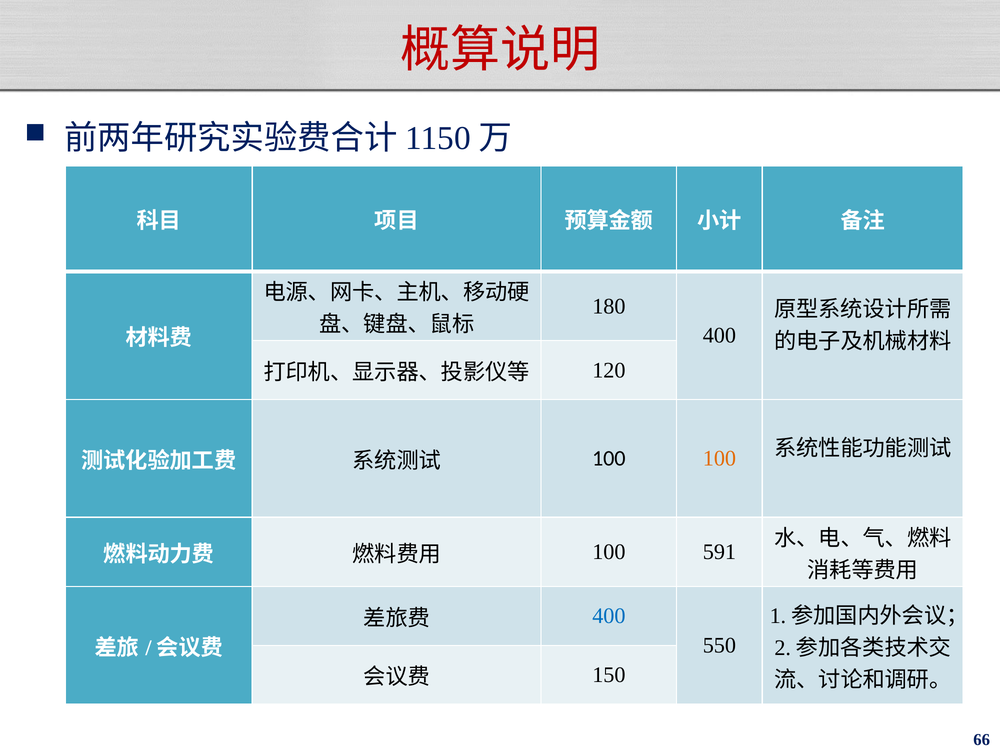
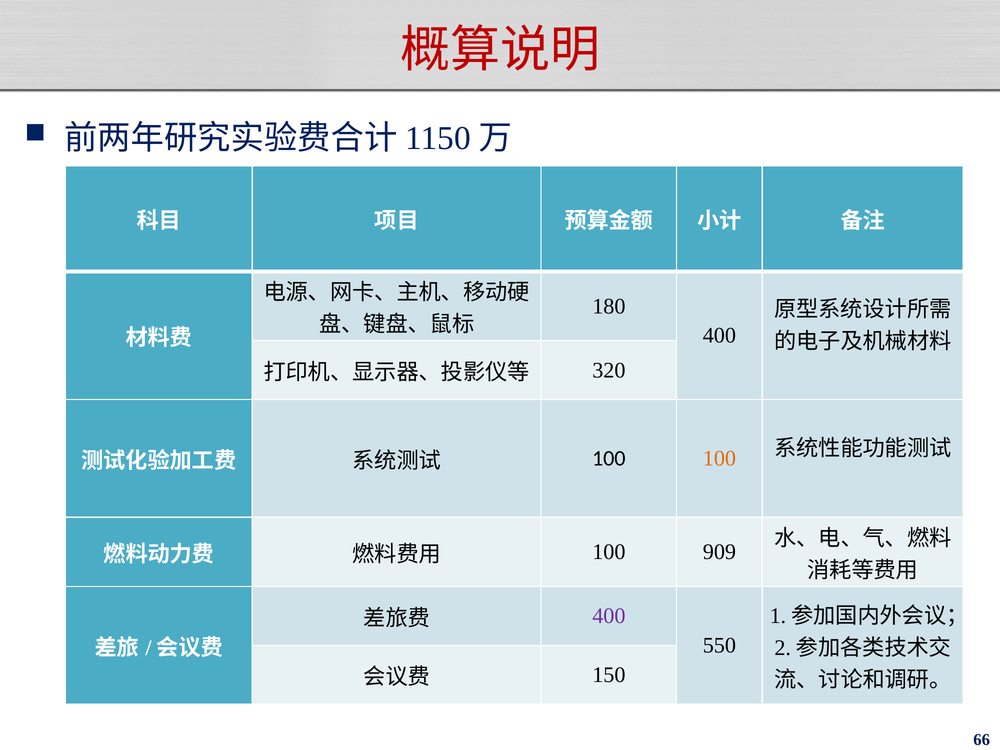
120: 120 -> 320 (609, 370)
591: 591 -> 909 (719, 552)
400 colour: blue -> purple (609, 616)
